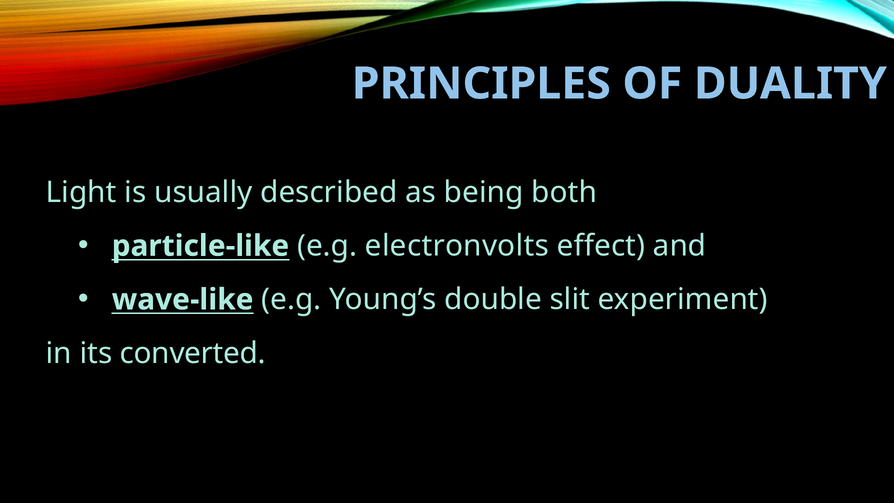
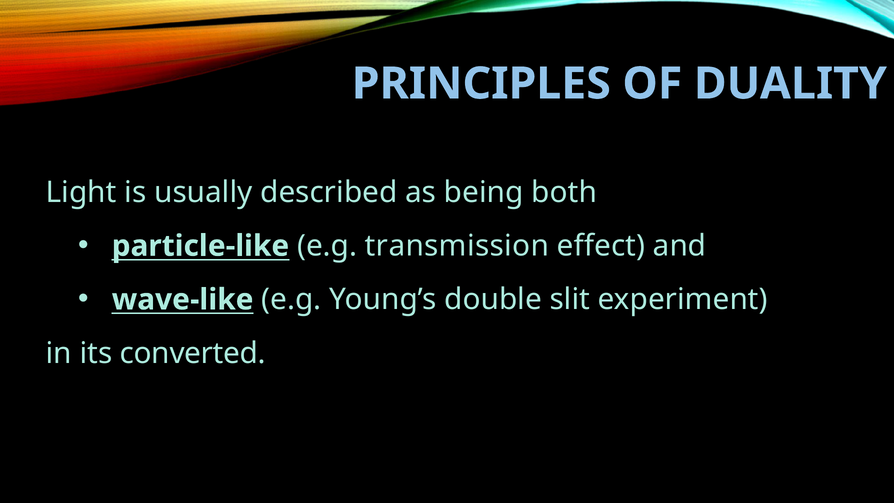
electronvolts: electronvolts -> transmission (457, 246)
